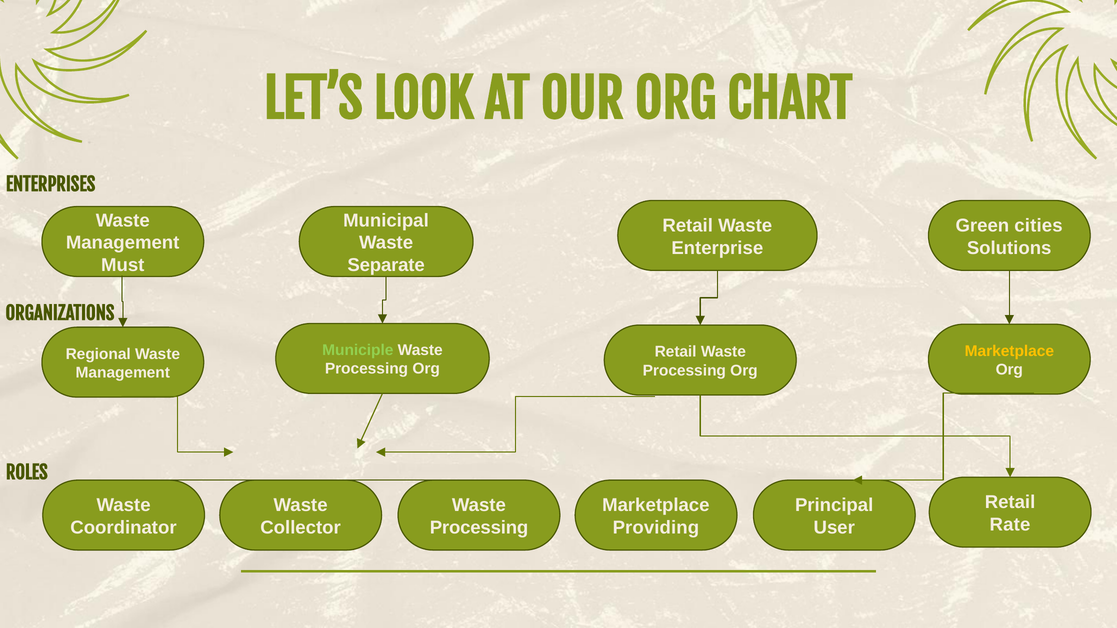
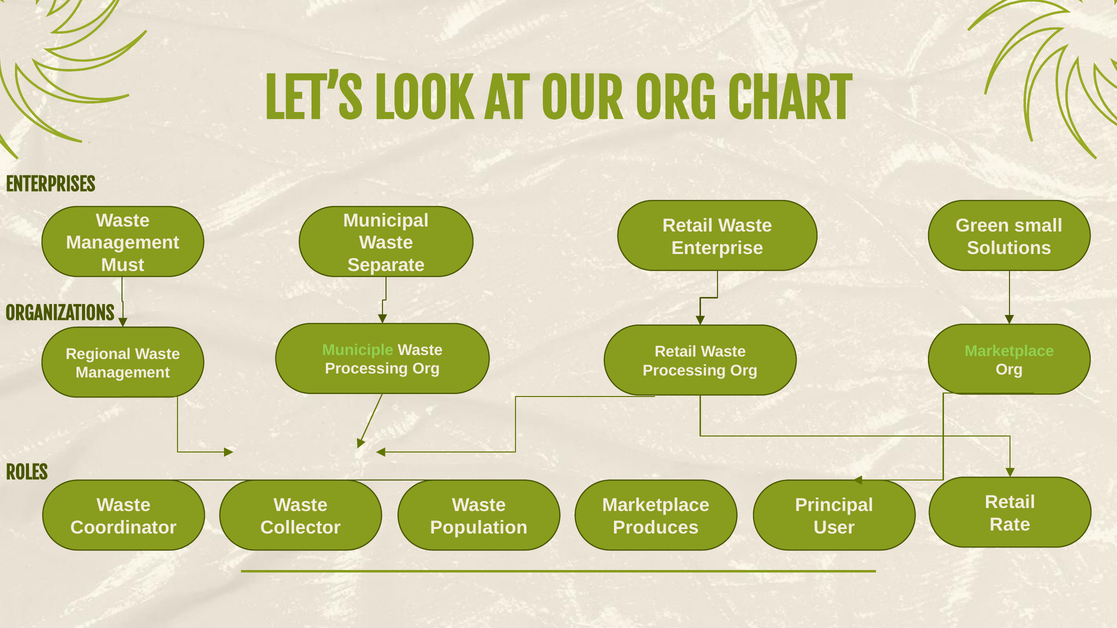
cities: cities -> small (1038, 226)
Marketplace colour: yellow -> light green (1009, 351)
Processing: Processing -> Population (479, 528)
Providing: Providing -> Produces (656, 528)
